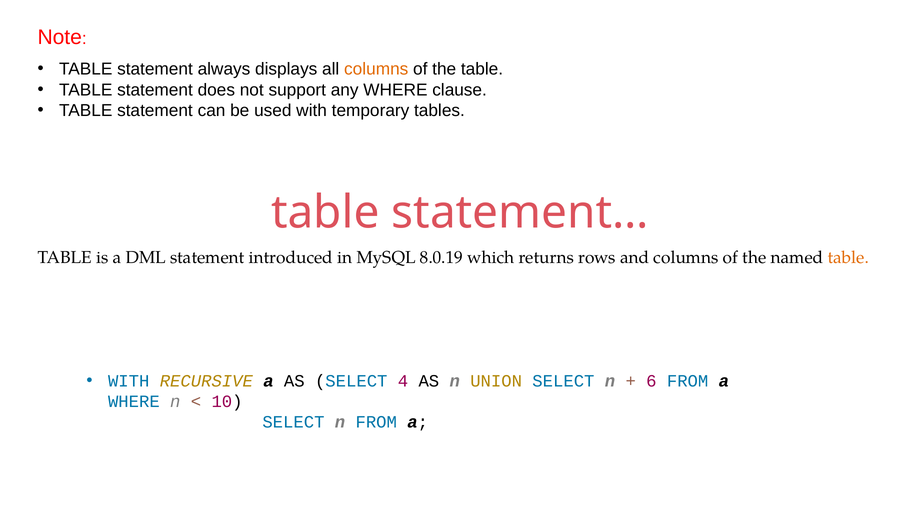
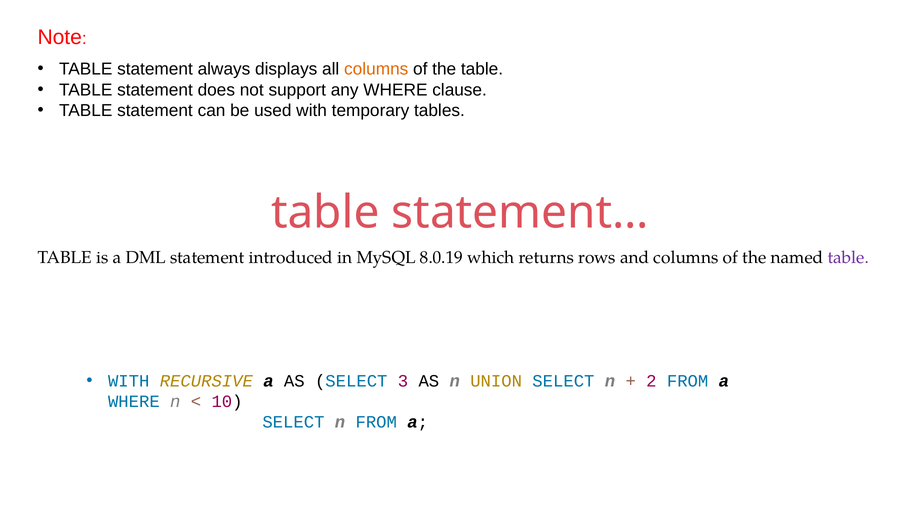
table colour: orange -> purple (848, 257)
4: 4 -> 3 (403, 380)
6: 6 -> 2 (651, 380)
